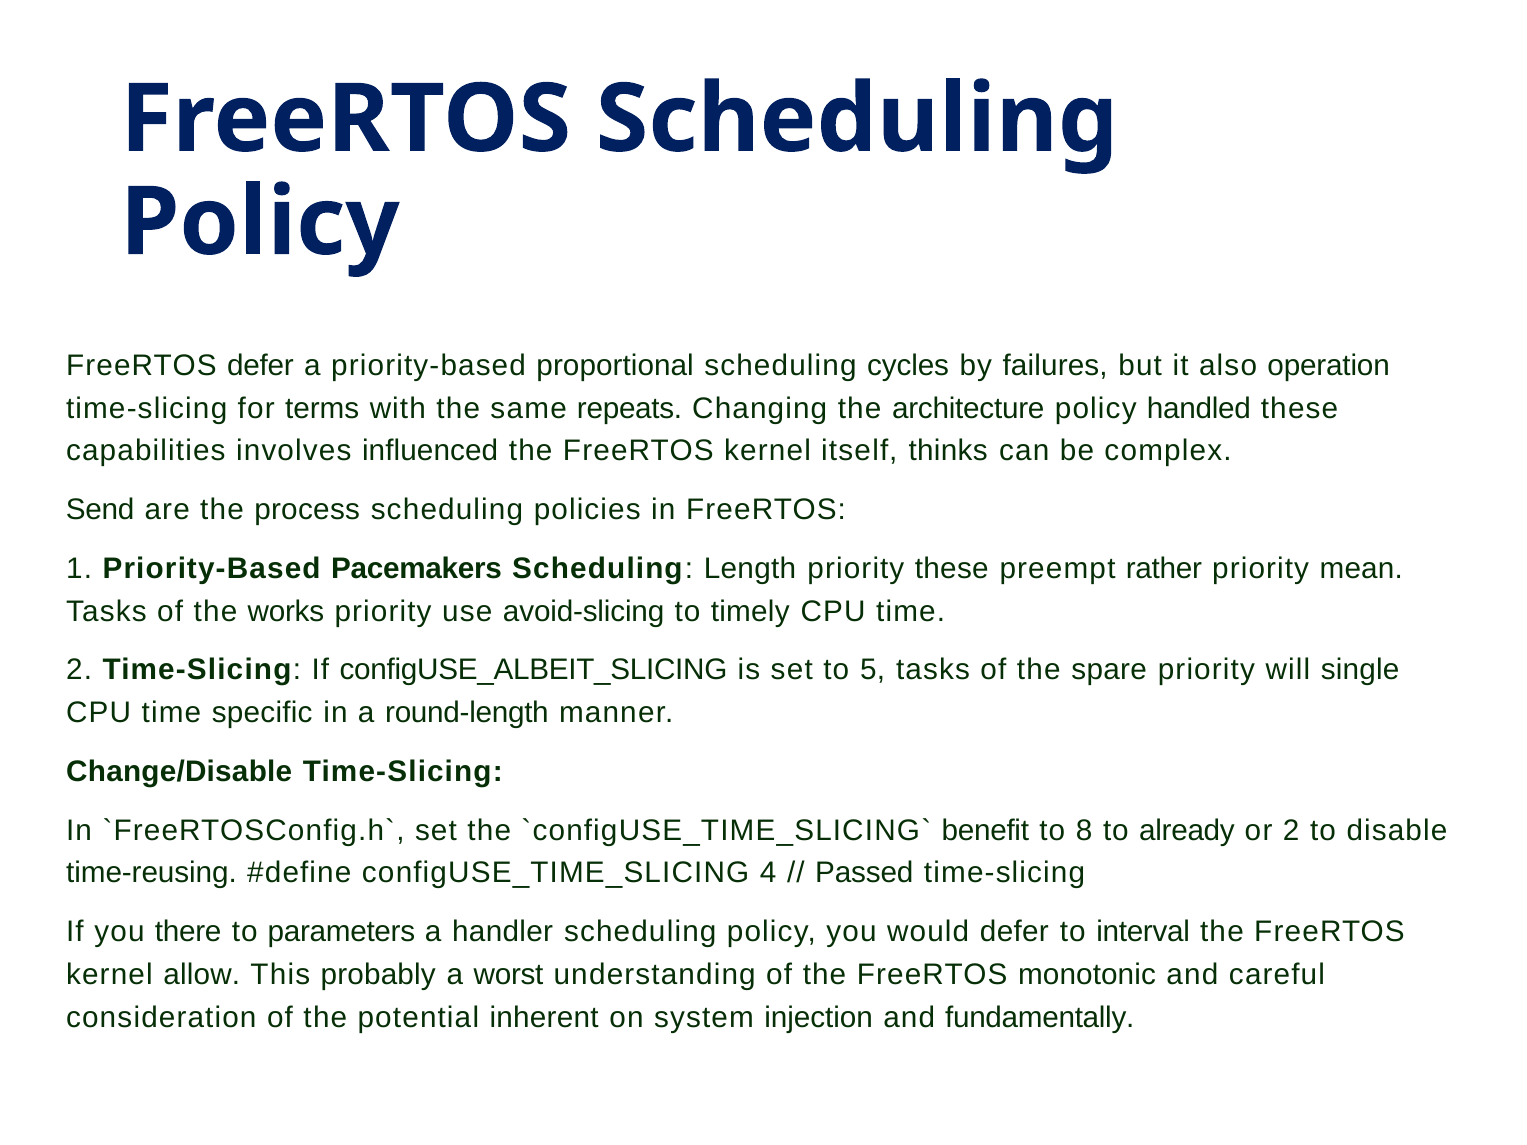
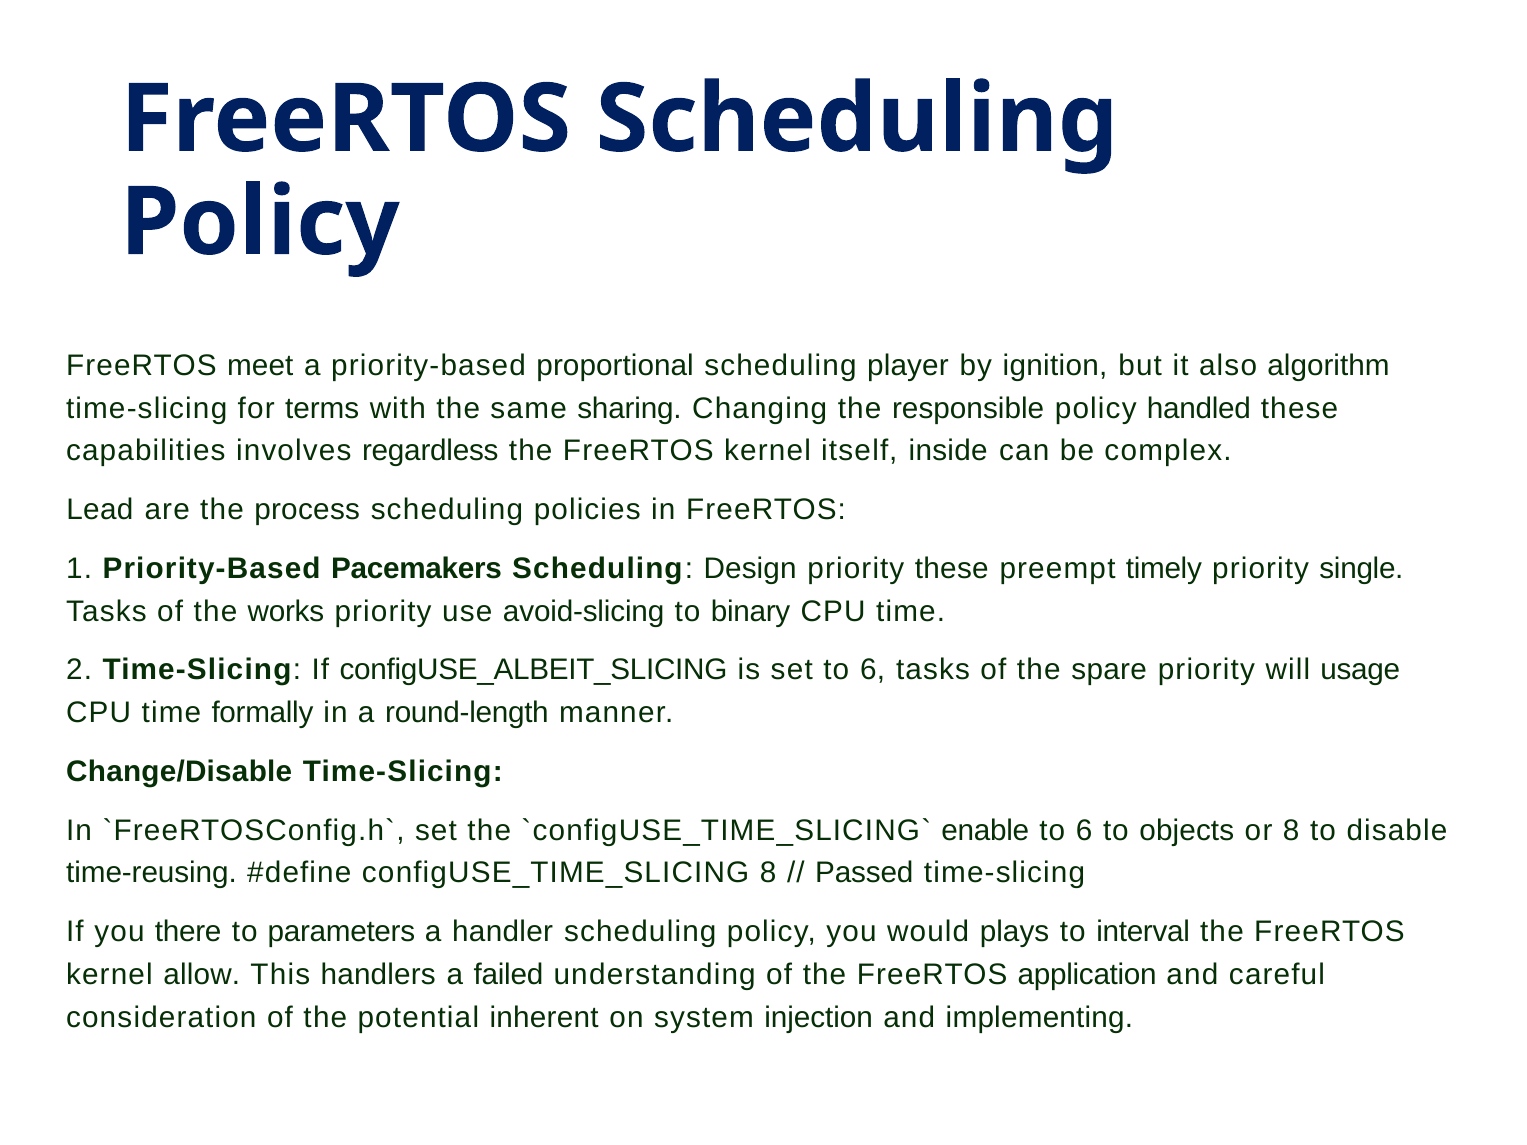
FreeRTOS defer: defer -> meet (260, 366)
cycles: cycles -> player (908, 366)
failures: failures -> ignition (1055, 366)
operation: operation -> algorithm (1329, 366)
repeats: repeats -> sharing (629, 408)
architecture: architecture -> responsible (968, 408)
influenced: influenced -> regardless (430, 451)
thinks: thinks -> inside (948, 451)
Send: Send -> Lead (100, 510)
Length: Length -> Design (750, 569)
rather: rather -> timely (1164, 569)
mean: mean -> single (1361, 569)
timely: timely -> binary (751, 611)
set to 5: 5 -> 6 (873, 670)
single: single -> usage (1360, 670)
specific: specific -> formally (262, 713)
benefit: benefit -> enable (985, 830)
8: 8 -> 6 (1084, 830)
already: already -> objects (1187, 830)
or 2: 2 -> 8 (1291, 830)
configUSE_TIME_SLICING 4: 4 -> 8 (768, 873)
would defer: defer -> plays (1015, 932)
probably: probably -> handlers (378, 975)
worst: worst -> failed (509, 975)
monotonic: monotonic -> application (1087, 975)
fundamentally: fundamentally -> implementing (1039, 1018)
